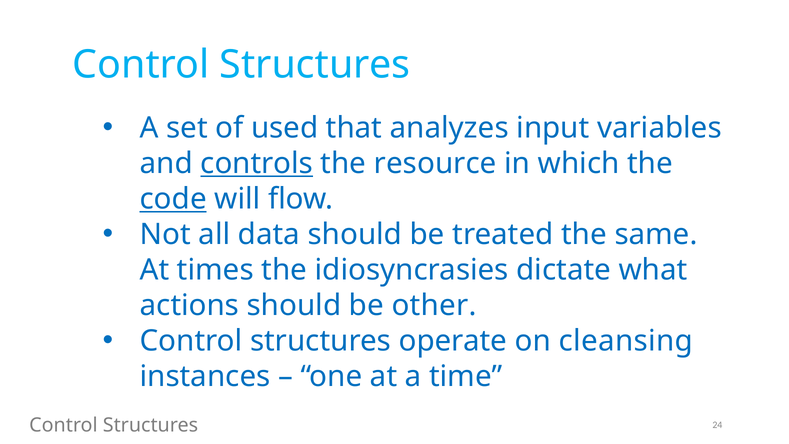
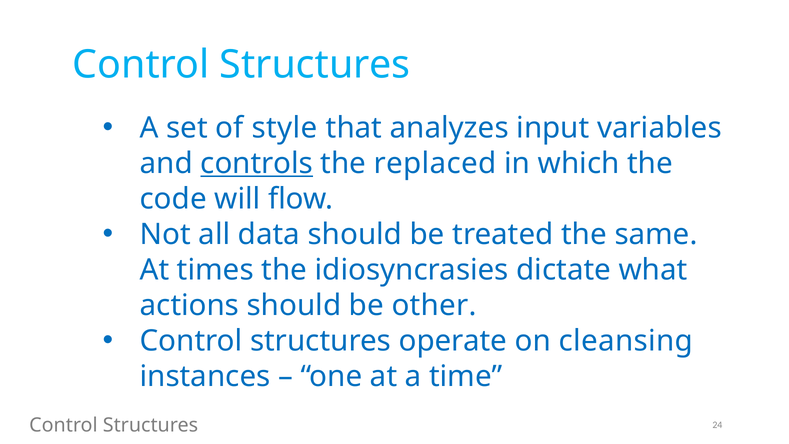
used: used -> style (285, 128)
resource: resource -> replaced (435, 163)
code underline: present -> none (173, 199)
